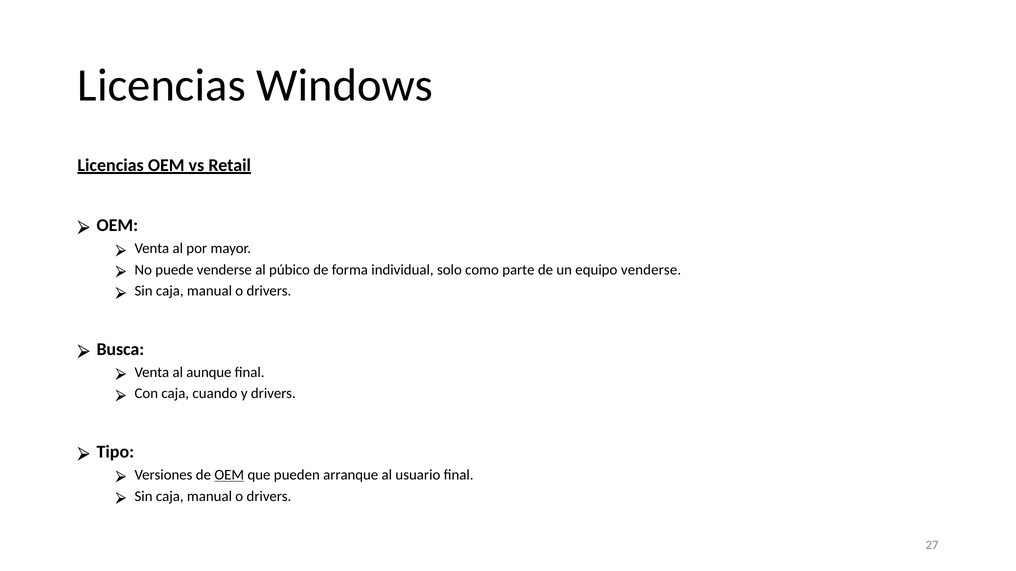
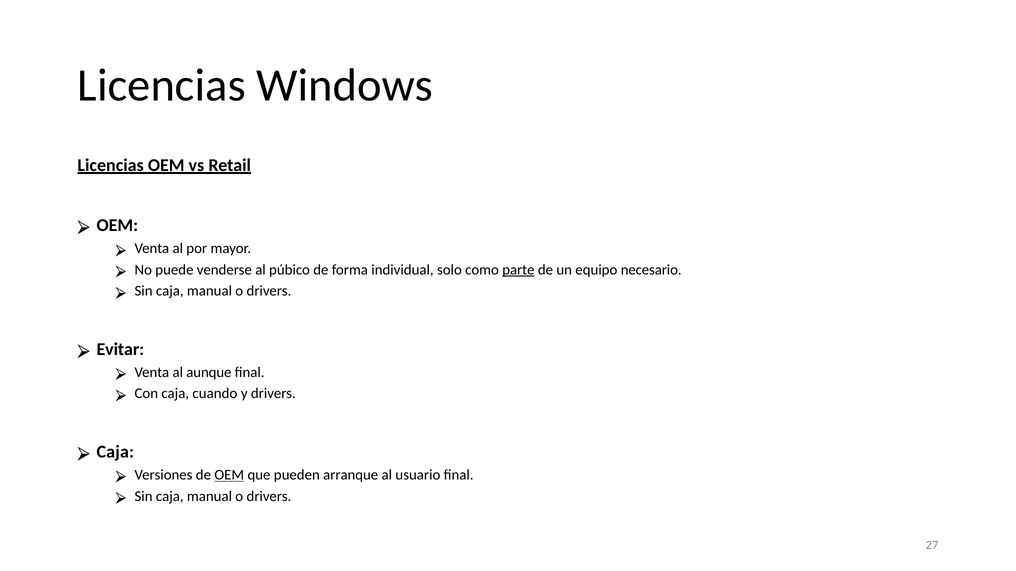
parte underline: none -> present (518, 270)
equipo venderse: venderse -> necesario (651, 270)
Busca: Busca -> Evitar (120, 350)
Tipo: Tipo -> Caja (115, 452)
